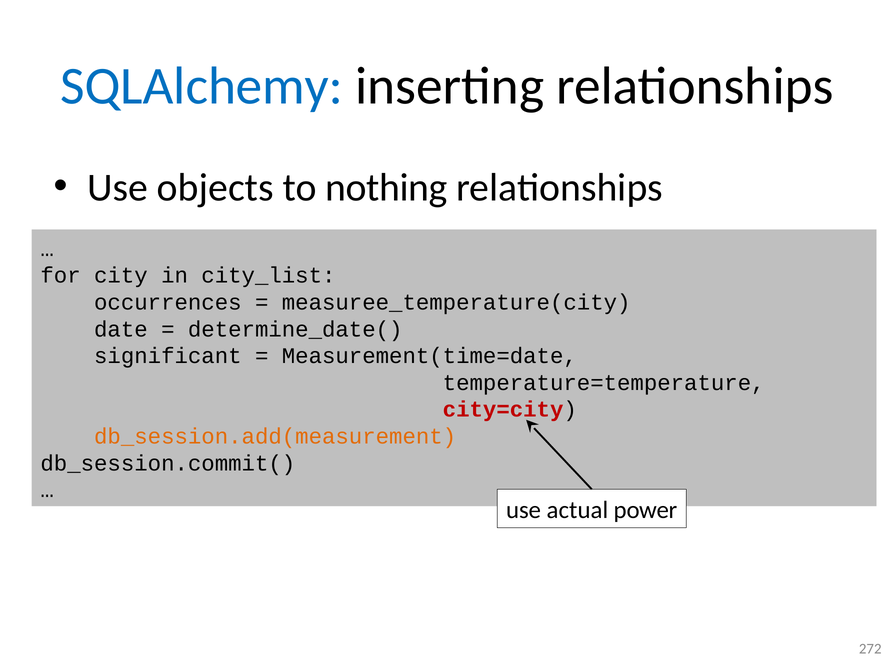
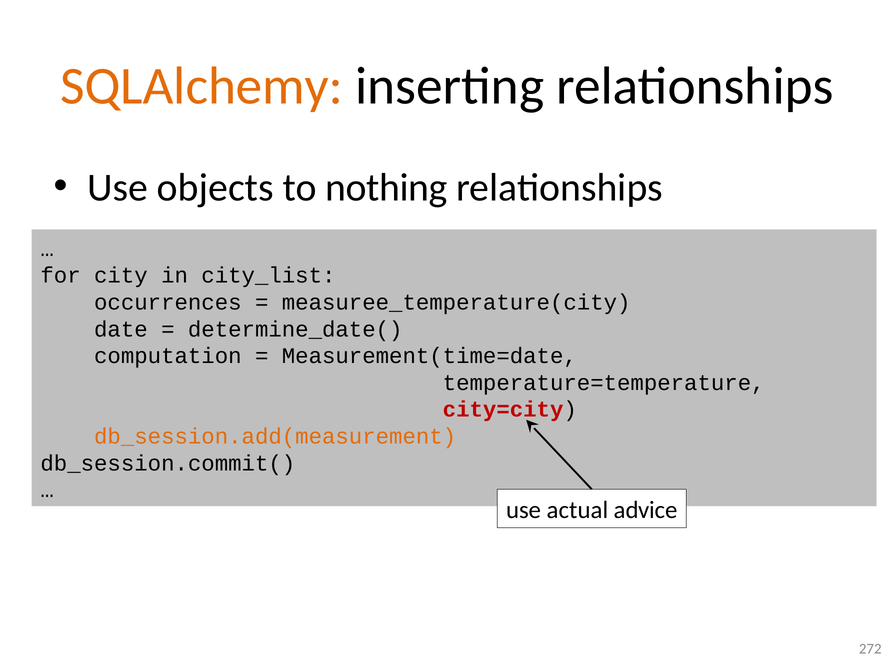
SQLAlchemy colour: blue -> orange (202, 86)
significant: significant -> computation (168, 356)
power: power -> advice (646, 511)
